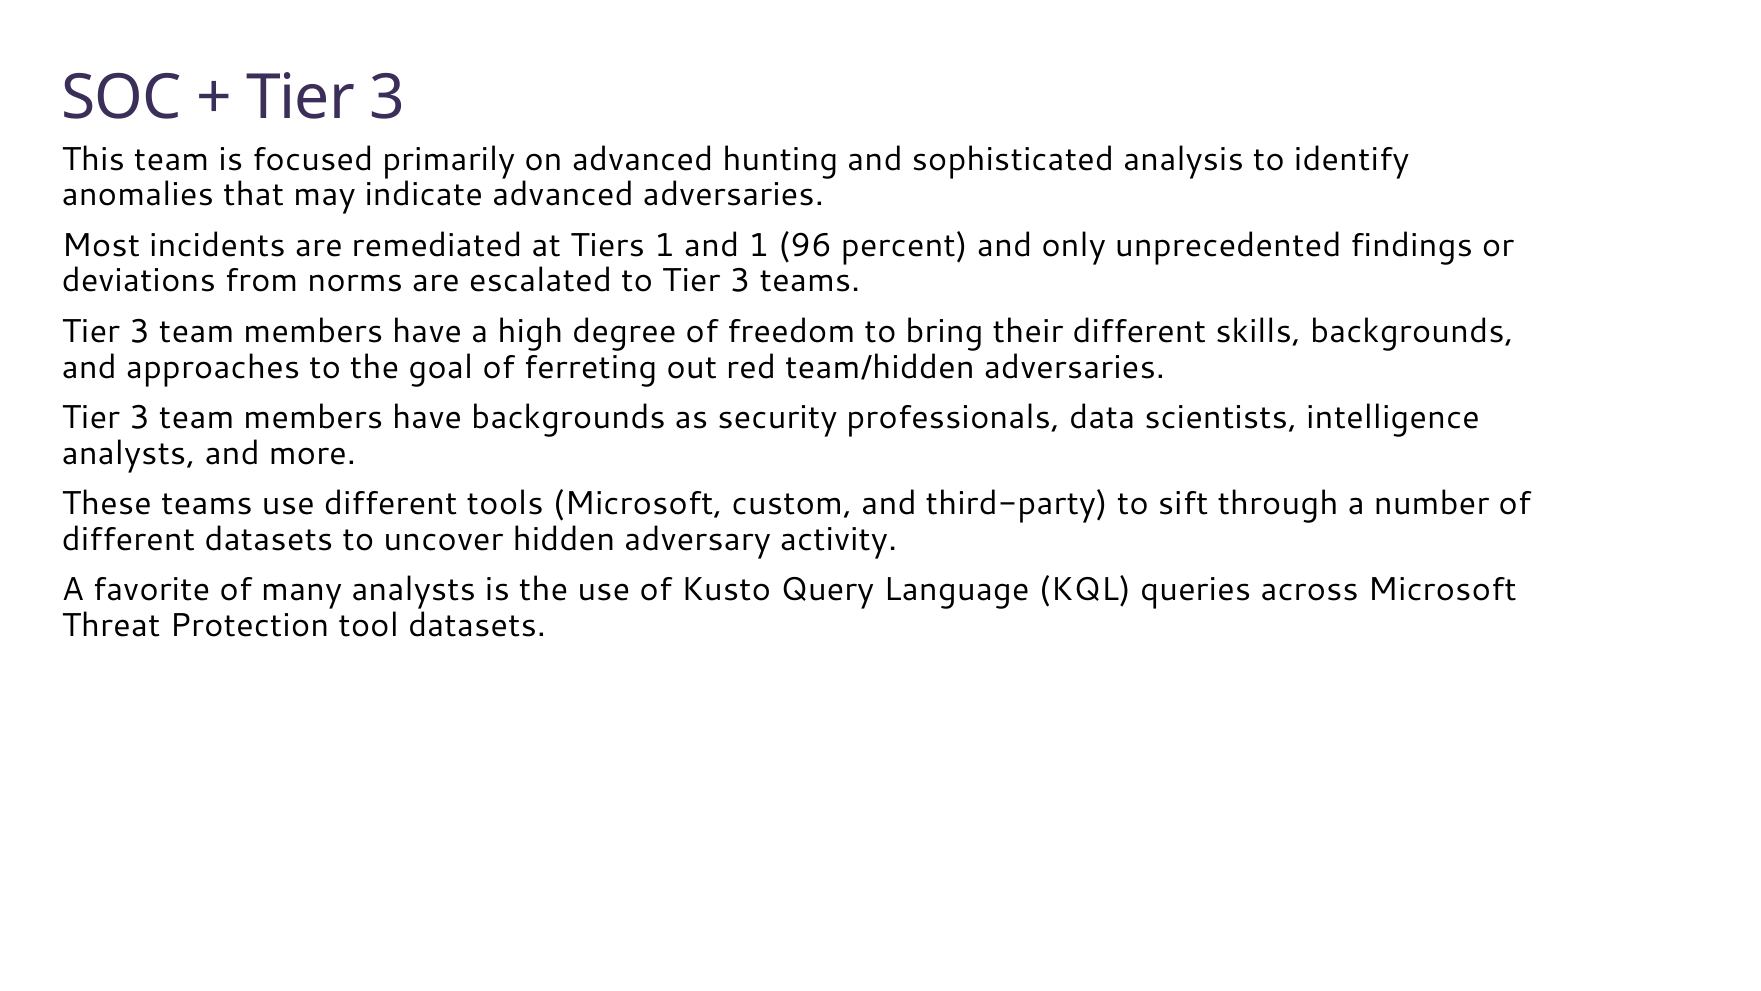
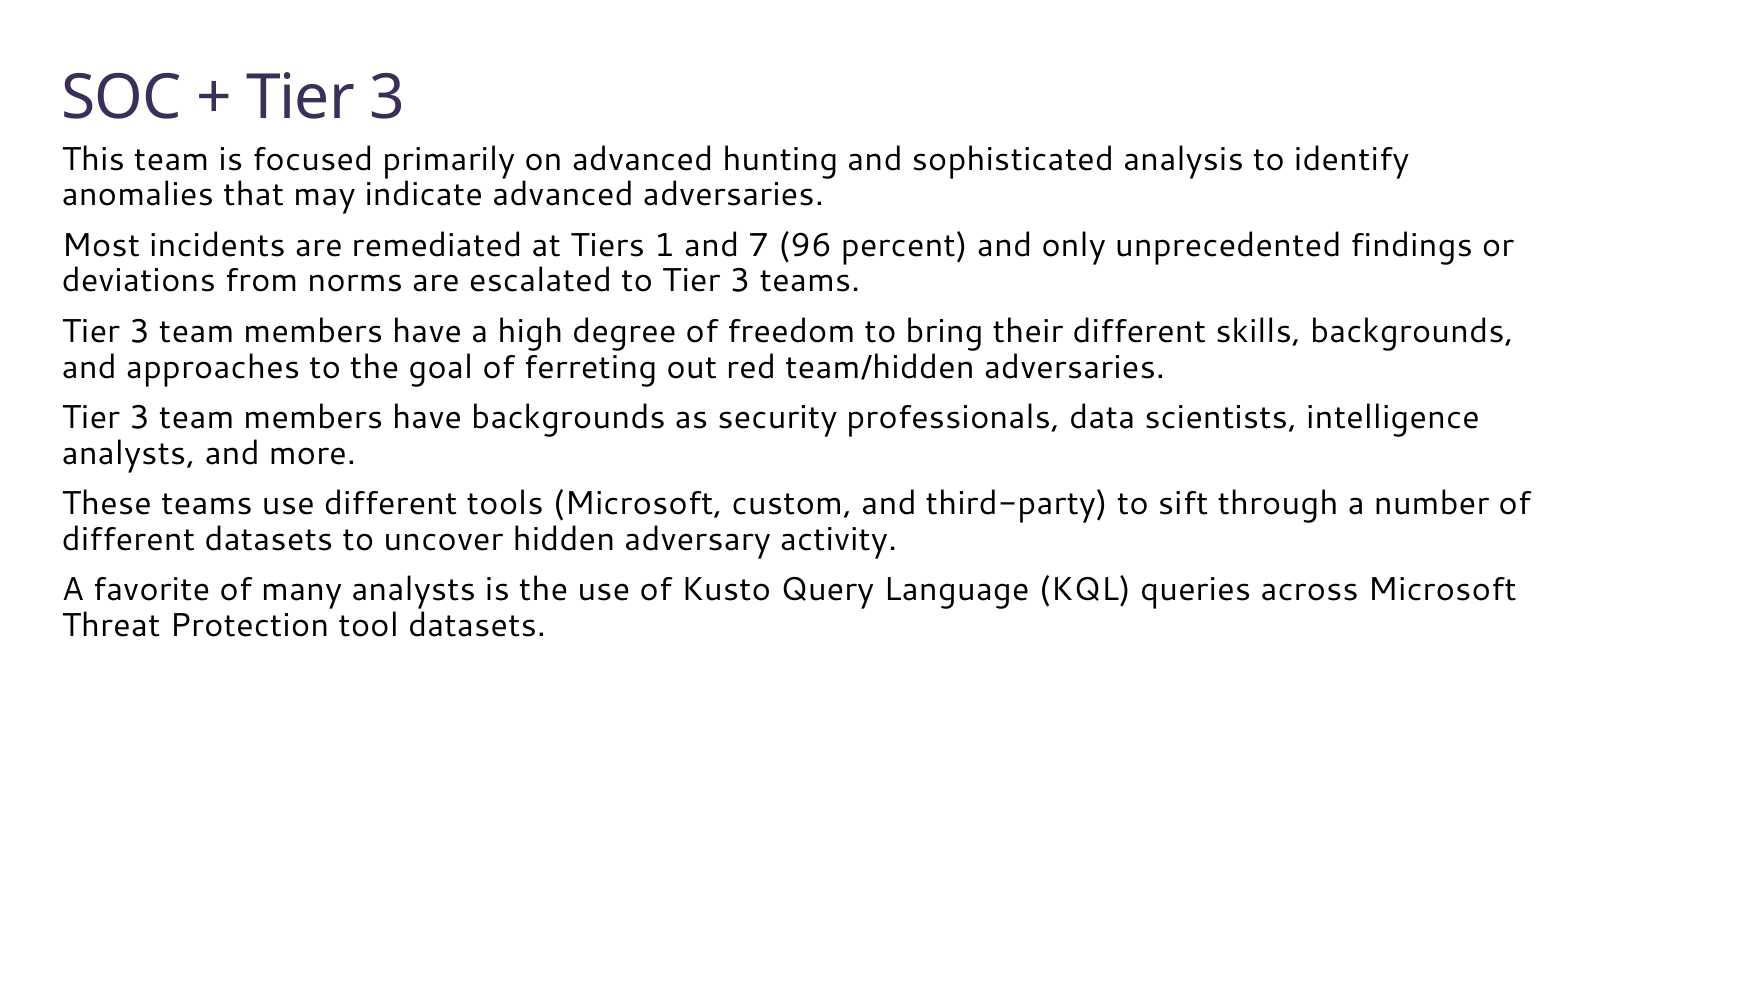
and 1: 1 -> 7 (759, 245)
